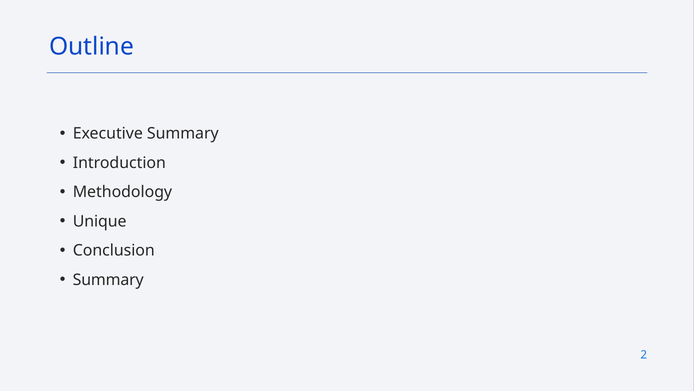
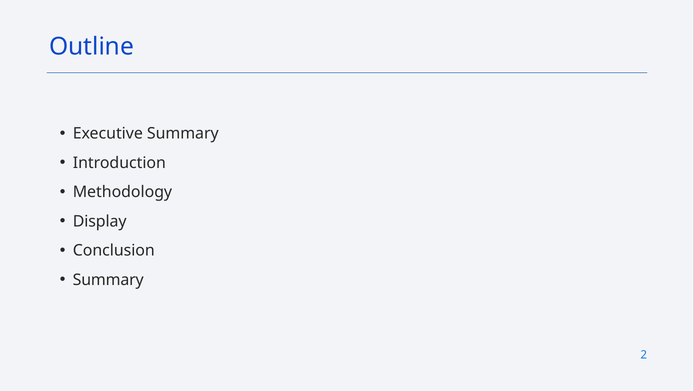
Unique: Unique -> Display (100, 221)
